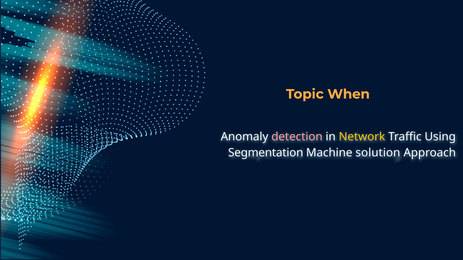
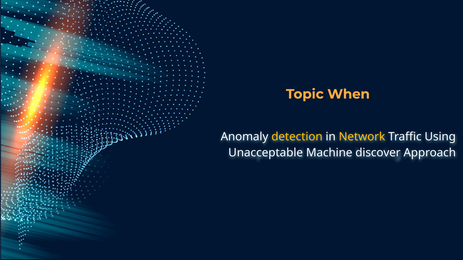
detection colour: pink -> yellow (297, 137)
Segmentation: Segmentation -> Unacceptable (266, 153)
solution: solution -> discover (378, 153)
